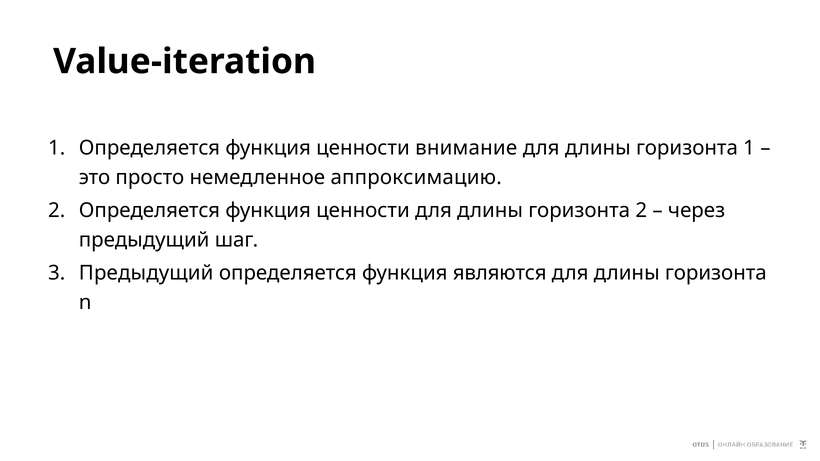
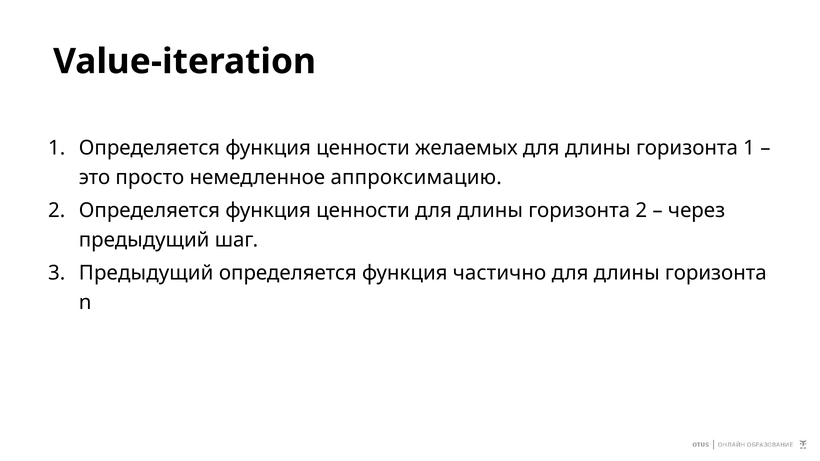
внимание: внимание -> желаемых (466, 148)
являются: являются -> частично (500, 273)
